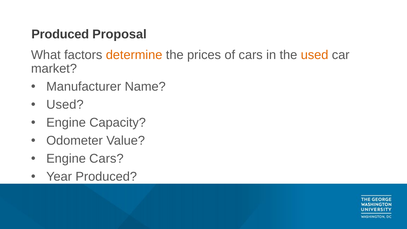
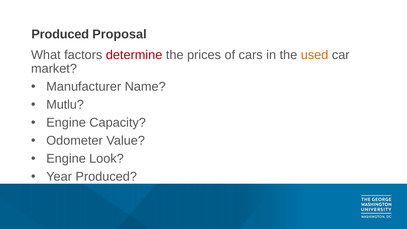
determine colour: orange -> red (134, 55)
Used: Used -> Mutlu (65, 105)
Engine Cars: Cars -> Look (106, 159)
